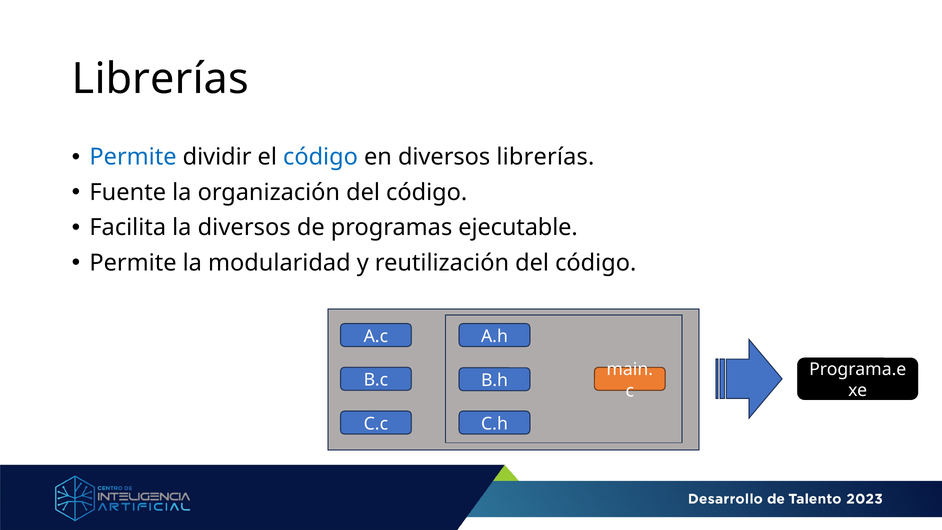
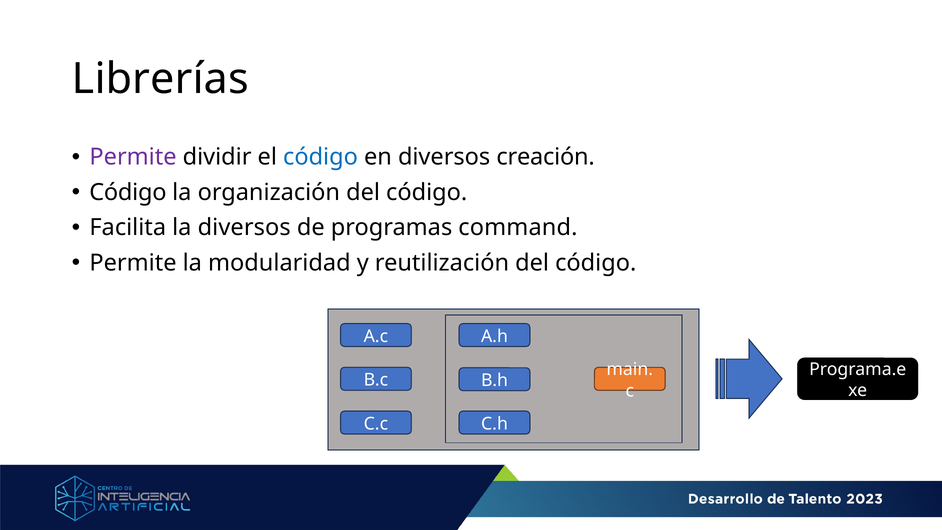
Permite colour: blue -> purple (133, 157)
diversos librerías: librerías -> creación (546, 157)
Fuente: Fuente -> Código (128, 192)
ejecutable: ejecutable -> command (518, 228)
